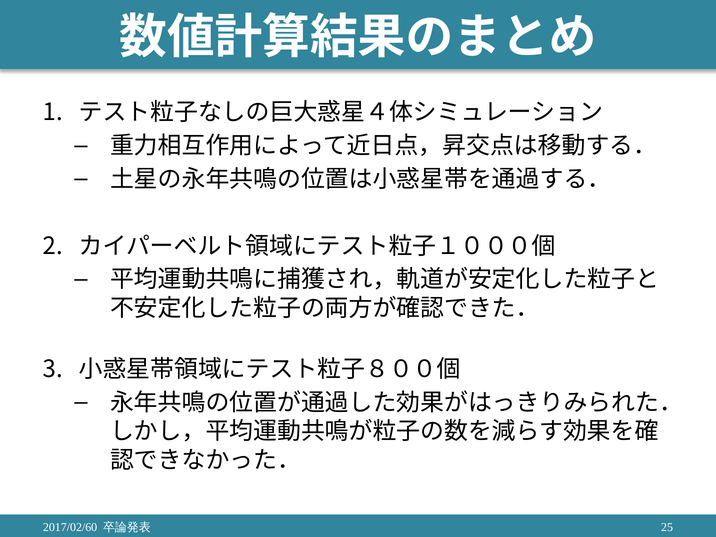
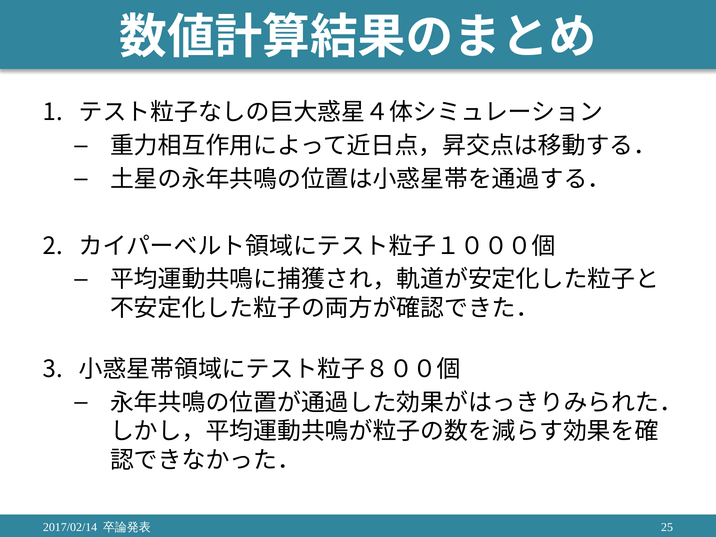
2017/02/60: 2017/02/60 -> 2017/02/14 (70, 527)
